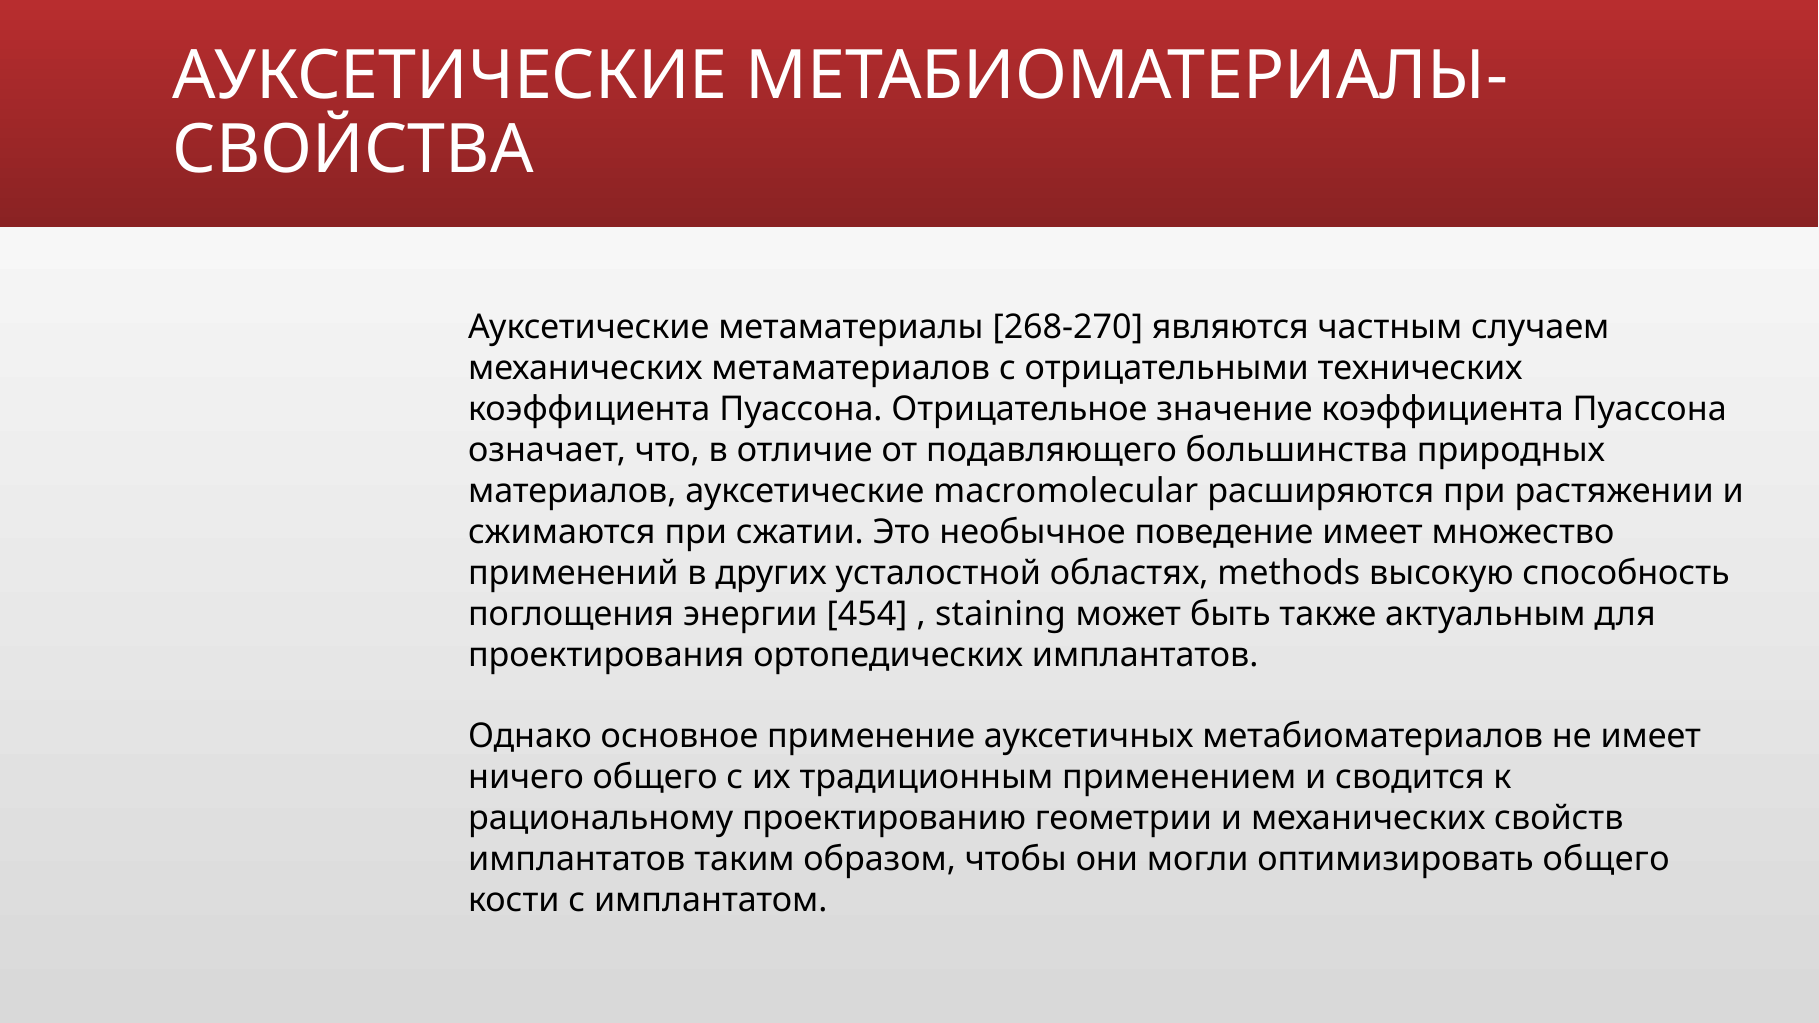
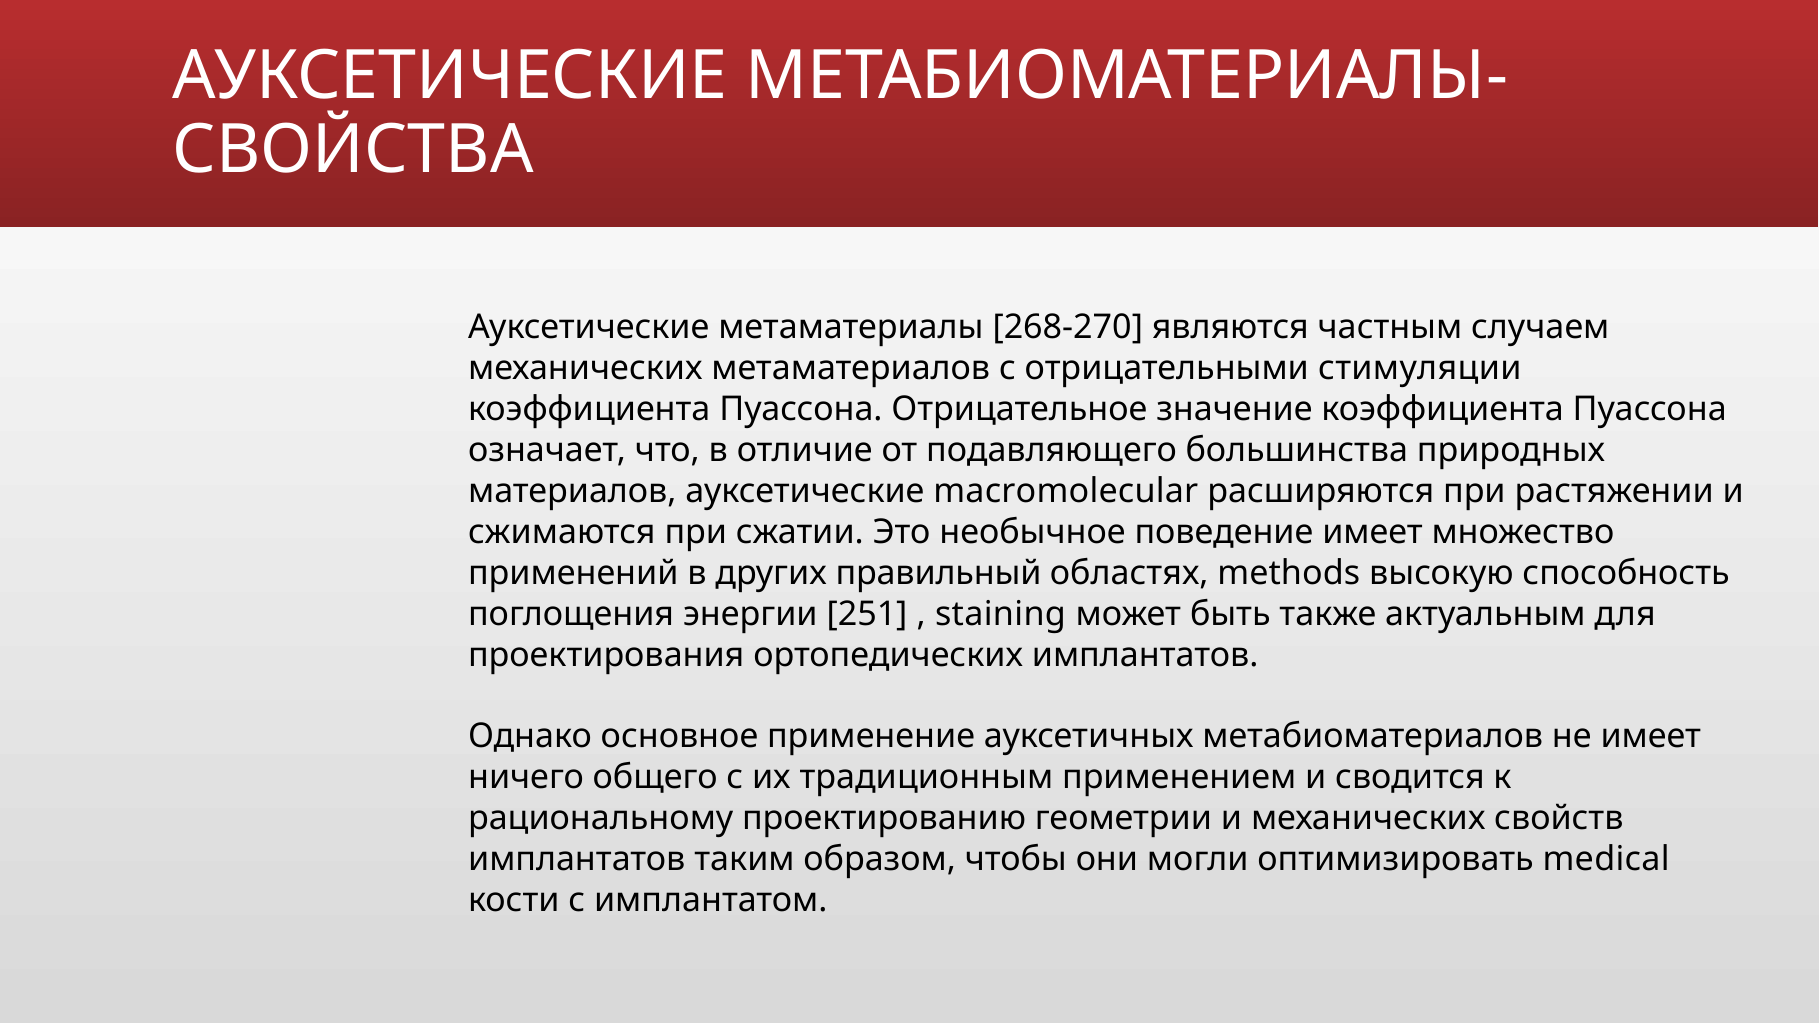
технических: технических -> стимуляции (1420, 369)
усталостной: усталостной -> правильный (939, 573)
454: 454 -> 251 (867, 614)
оптимизировать общего: общего -> medical (1606, 860)
